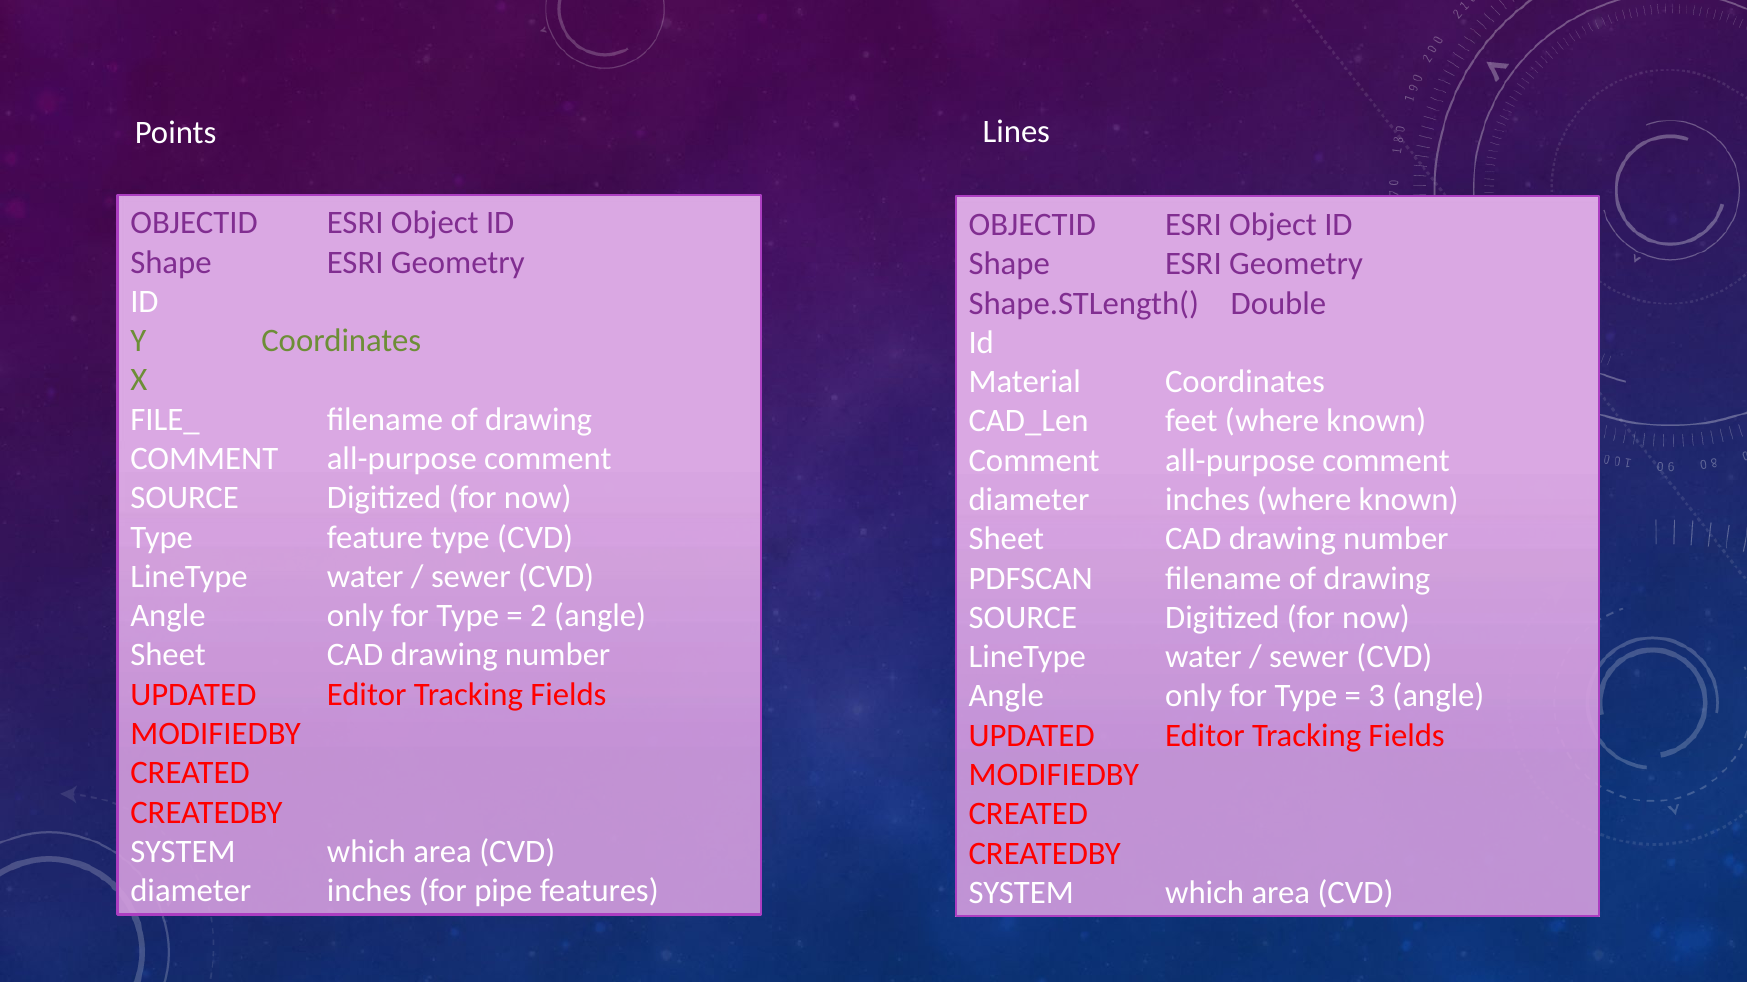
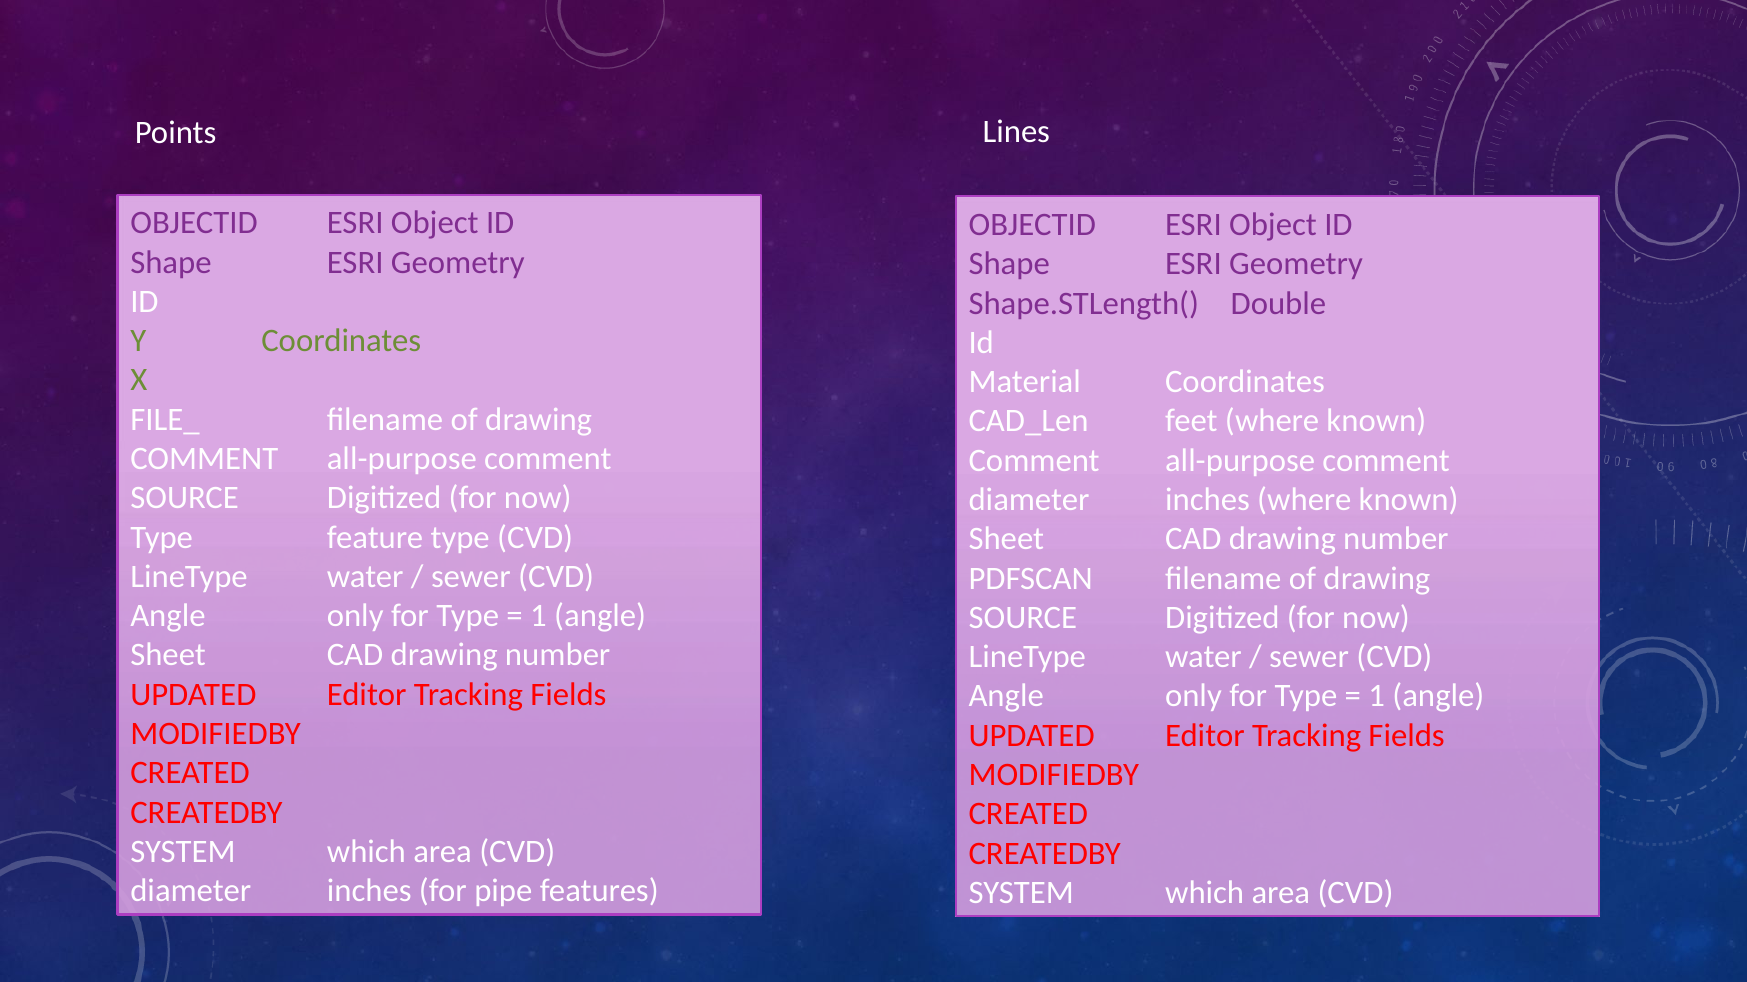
2: 2 -> 1 (539, 616)
3: 3 -> 1 (1377, 697)
